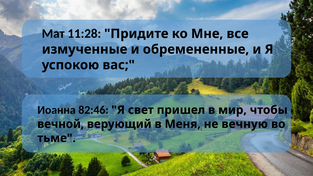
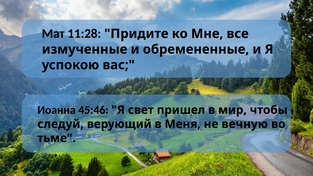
82:46: 82:46 -> 45:46 (93, 110)
вечной: вечной -> следуй (61, 124)
